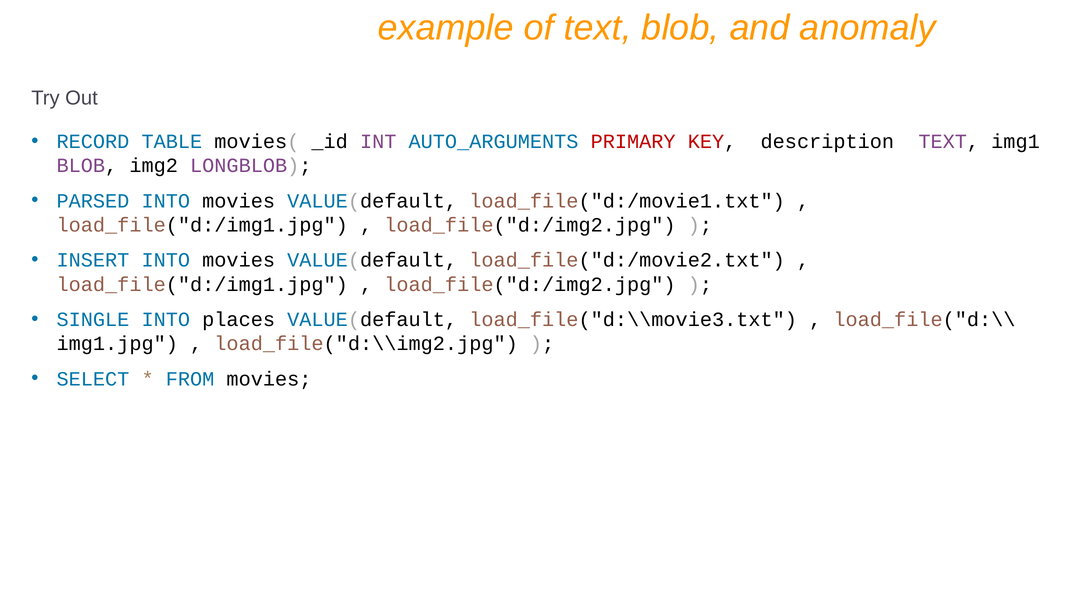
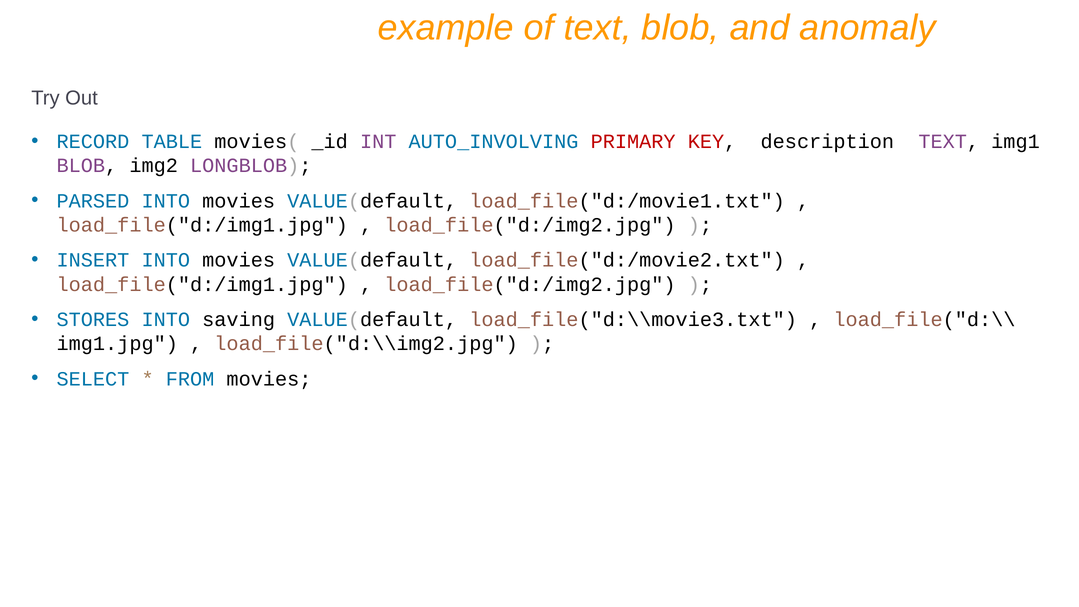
AUTO_ARGUMENTS: AUTO_ARGUMENTS -> AUTO_INVOLVING (494, 142)
SINGLE: SINGLE -> STORES (93, 319)
places: places -> saving (239, 319)
